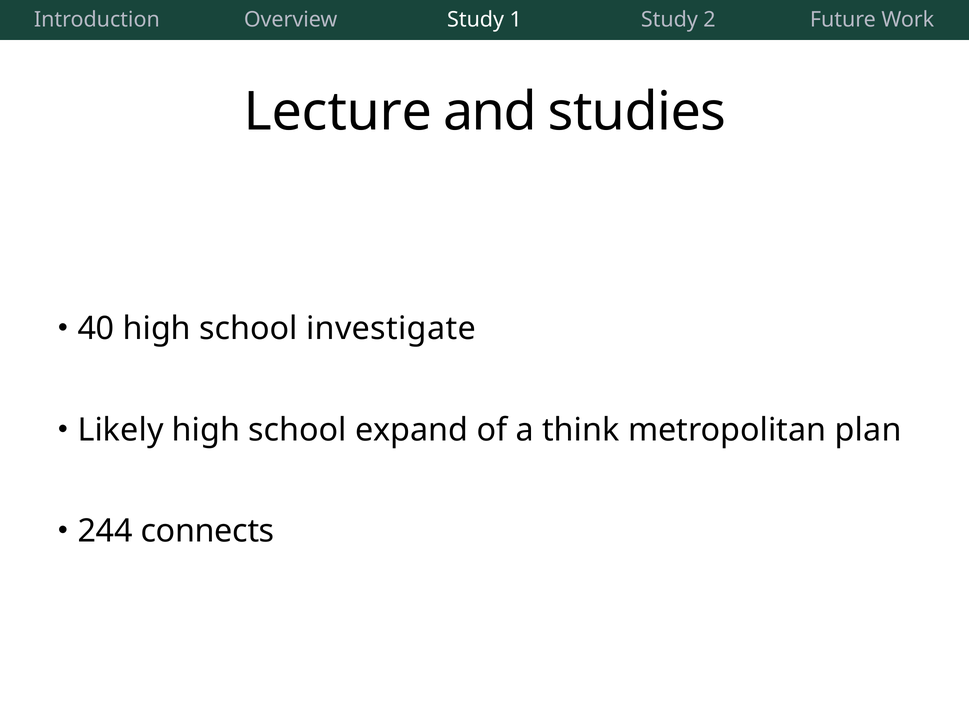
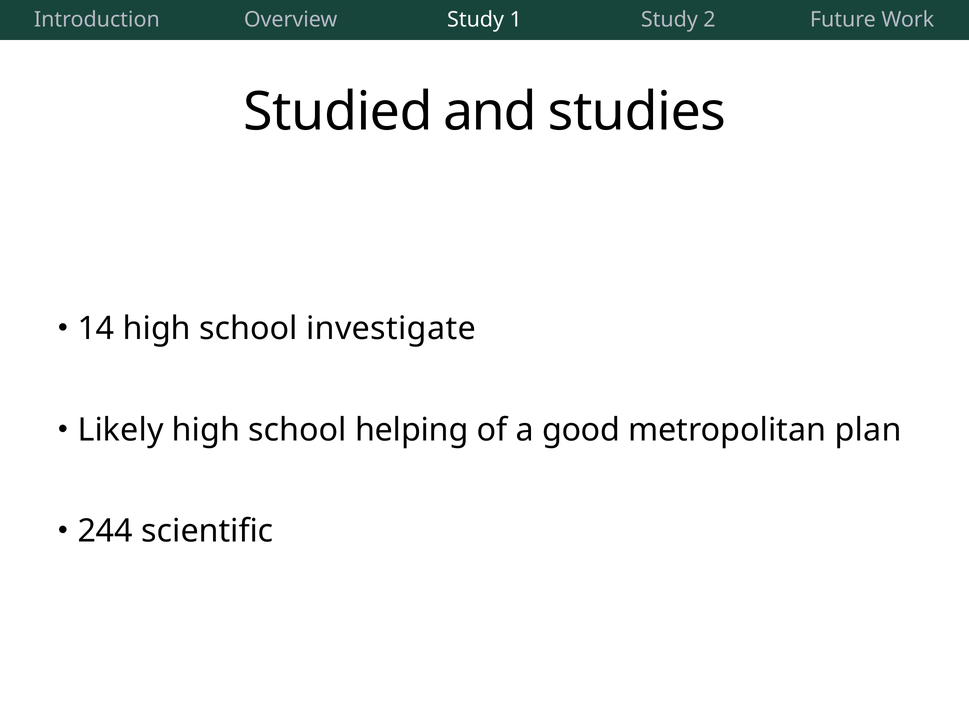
Lecture: Lecture -> Studied (338, 112)
40: 40 -> 14 (96, 329)
expand: expand -> helping (412, 430)
think: think -> good (581, 430)
connects: connects -> scientific (207, 531)
